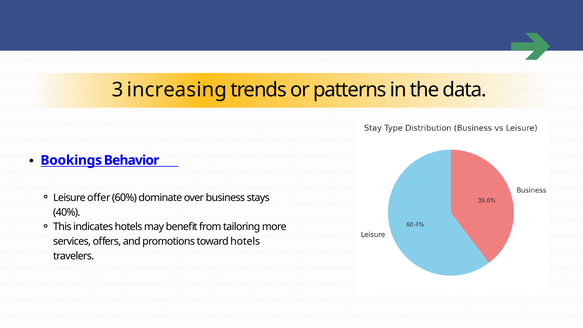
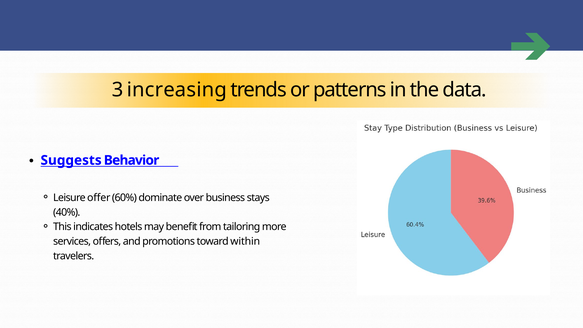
Bookings: Bookings -> Suggests (71, 160)
toward hotels: hotels -> within (245, 241)
